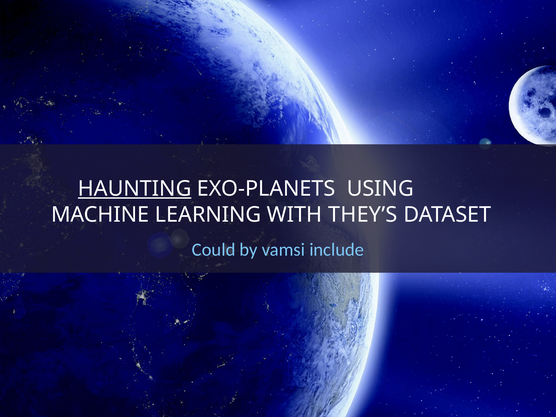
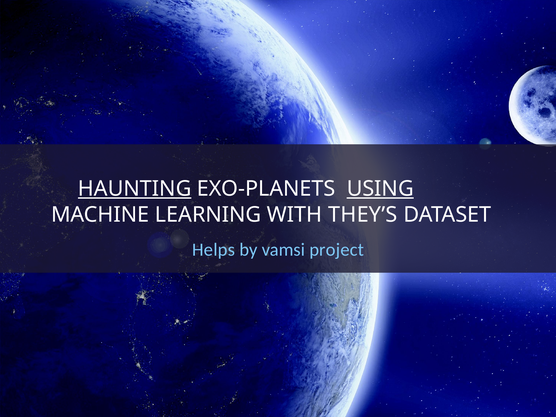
USING underline: none -> present (380, 189)
Could: Could -> Helps (214, 250)
include: include -> project (337, 250)
